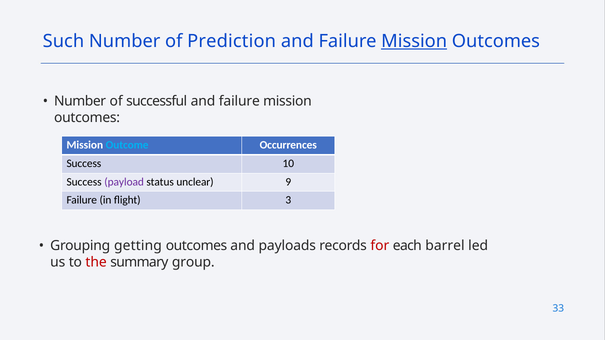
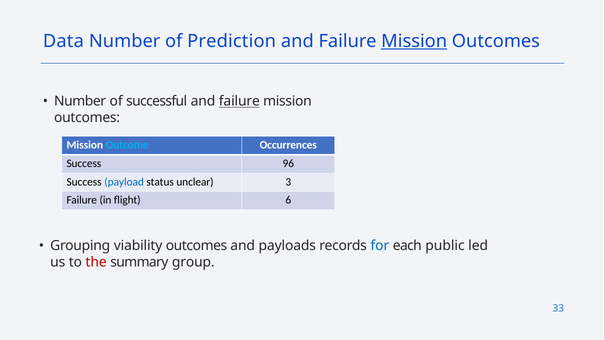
Such: Such -> Data (63, 41)
failure underline: none -> present (239, 101)
10: 10 -> 96 (288, 164)
payload colour: purple -> blue (124, 182)
9: 9 -> 3 (288, 182)
3: 3 -> 6 (288, 200)
getting: getting -> viability (138, 246)
for colour: red -> blue (380, 246)
barrel: barrel -> public (445, 246)
